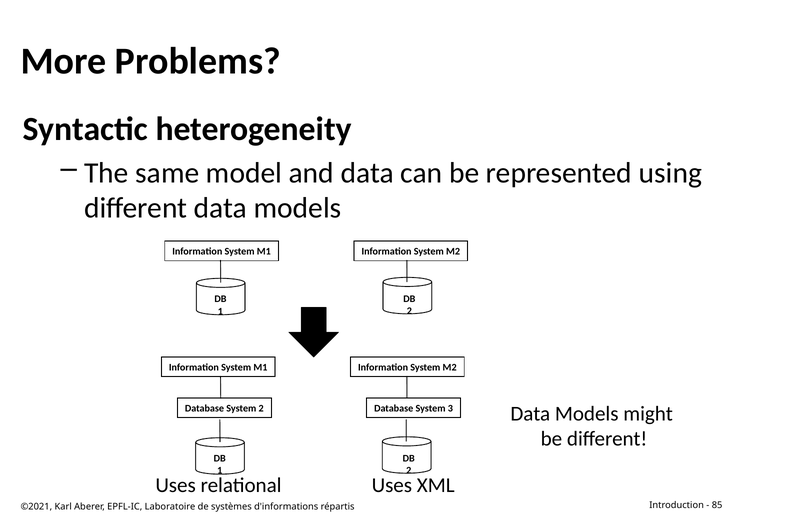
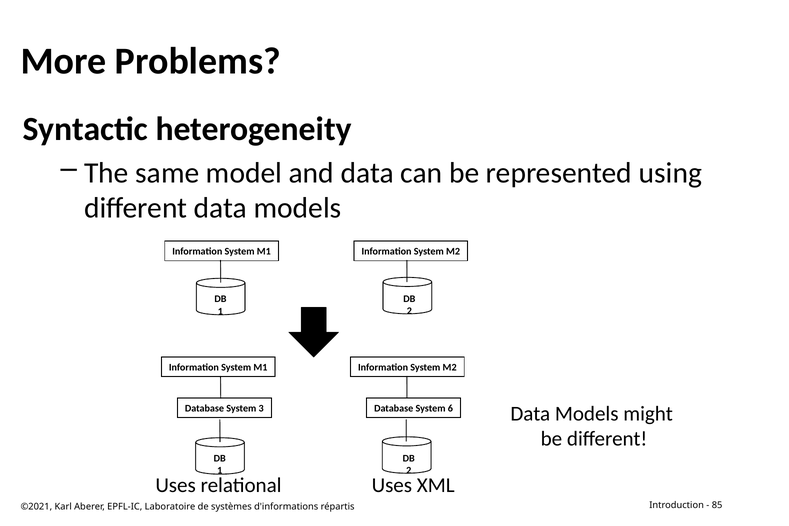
System 2: 2 -> 3 (261, 409)
3: 3 -> 6 (450, 409)
